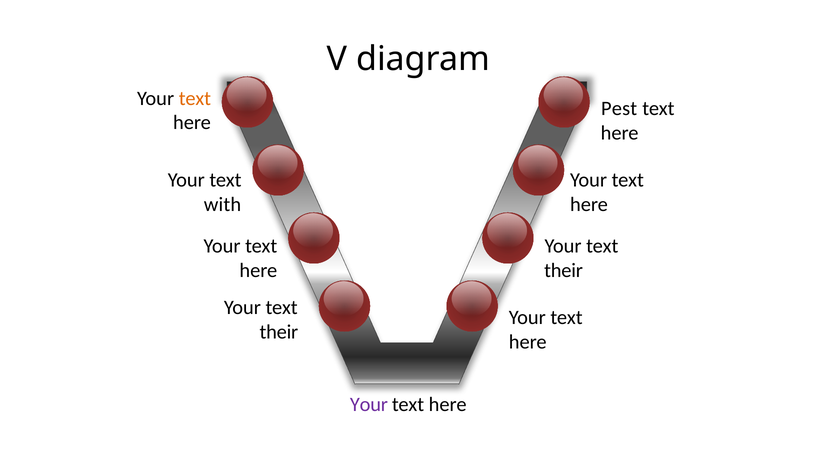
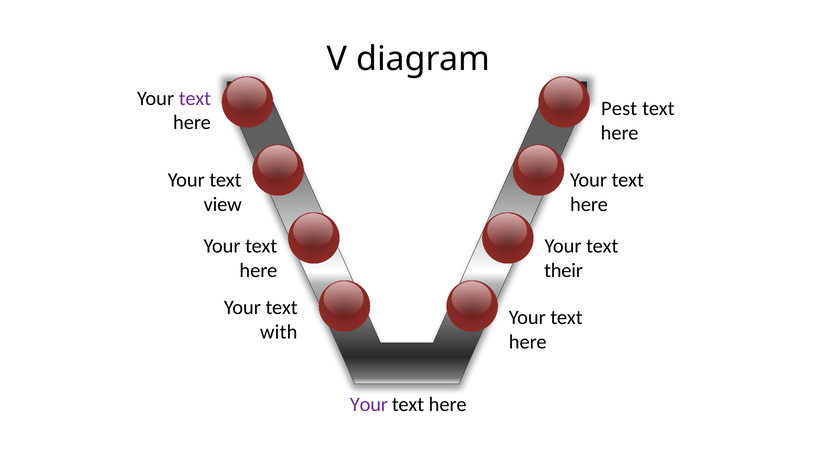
text colour: orange -> purple (195, 98)
with: with -> view (223, 205)
their: their -> with (279, 332)
